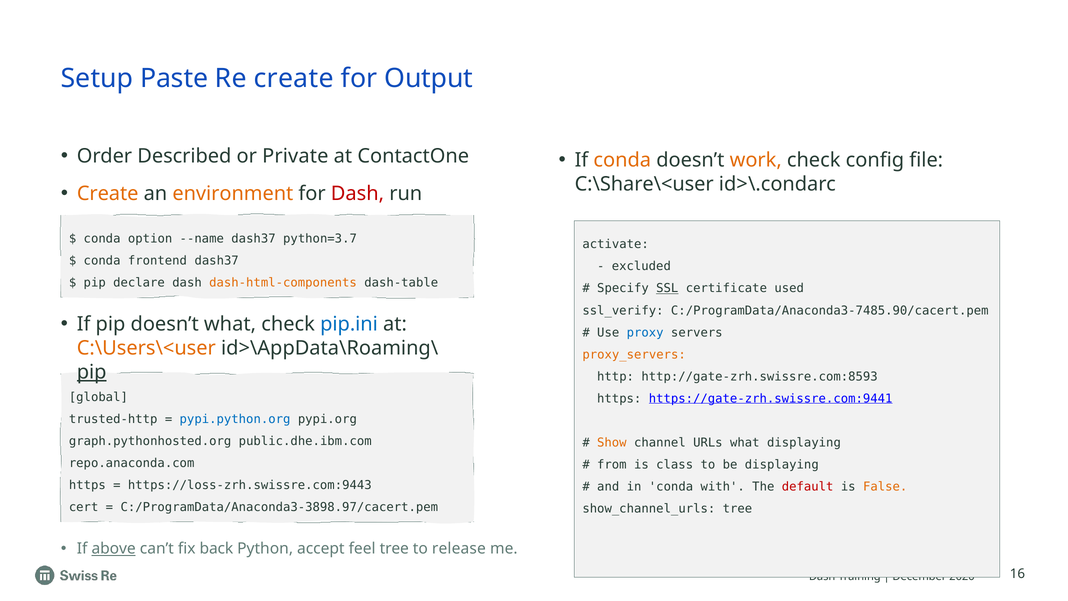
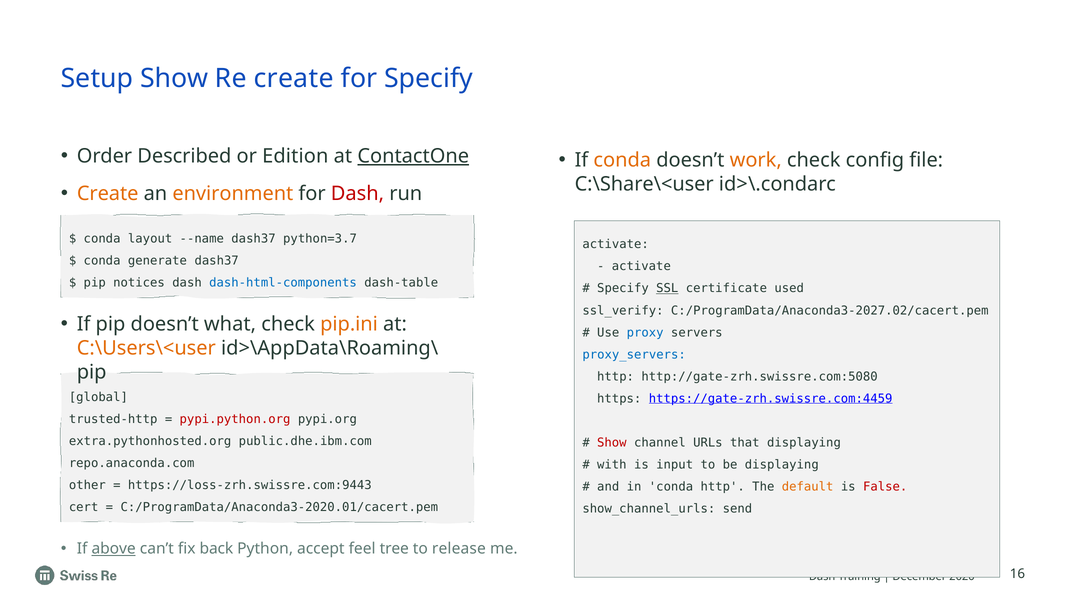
Setup Paste: Paste -> Show (174, 79)
for Output: Output -> Specify (429, 79)
Private: Private -> Edition (295, 156)
ContactOne underline: none -> present (413, 156)
option: option -> layout (150, 238)
frontend: frontend -> generate (157, 261)
excluded: excluded -> activate (641, 266)
declare: declare -> notices (139, 283)
dash-html-components colour: orange -> blue (283, 283)
C:/ProgramData/Anaconda3-7485.90/cacert.pem: C:/ProgramData/Anaconda3-7485.90/cacert.pem -> C:/ProgramData/Anaconda3-2027.02/cacert.pem (830, 310)
pip.ini colour: blue -> orange (349, 324)
proxy_servers colour: orange -> blue (634, 354)
pip underline: present -> none (92, 372)
http://gate-zrh.swissre.com:8593: http://gate-zrh.swissre.com:8593 -> http://gate-zrh.swissre.com:5080 (760, 376)
https://gate-zrh.swissre.com:9441: https://gate-zrh.swissre.com:9441 -> https://gate-zrh.swissre.com:4459 (771, 399)
pypi.python.org colour: blue -> red (235, 419)
graph.pythonhosted.org: graph.pythonhosted.org -> extra.pythonhosted.org (150, 441)
Show colour: orange -> red (612, 443)
URLs what: what -> that (745, 443)
from: from -> with (612, 465)
class: class -> input (675, 465)
https: https -> other (87, 485)
conda with: with -> http (723, 487)
default colour: red -> orange (808, 487)
False colour: orange -> red (885, 487)
C:/ProgramData/Anaconda3-3898.97/cacert.pem: C:/ProgramData/Anaconda3-3898.97/cacert.pem -> C:/ProgramData/Anaconda3-2020.01/cacert.pem (279, 507)
show_channel_urls tree: tree -> send (737, 509)
